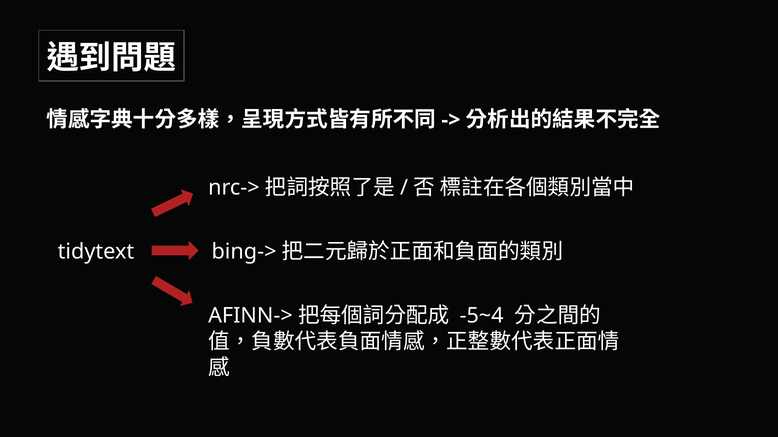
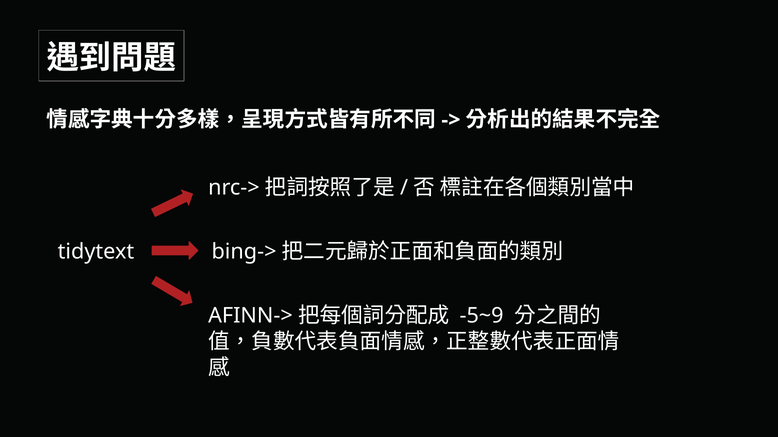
-5~4: -5~4 -> -5~9 (482, 316)
